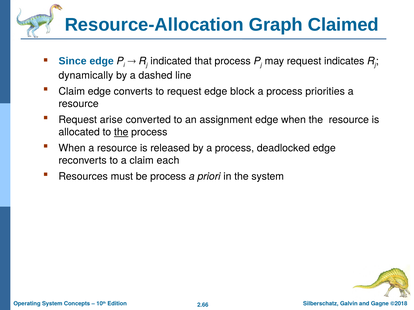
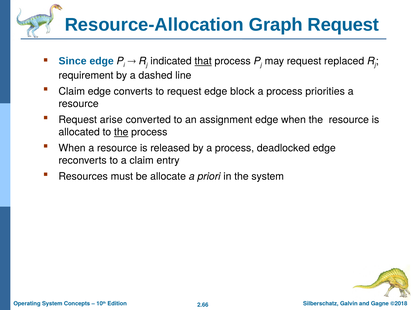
Graph Claimed: Claimed -> Request (343, 25)
that underline: none -> present (203, 61)
indicates: indicates -> replaced (344, 61)
dynamically: dynamically -> requirement (86, 75)
each: each -> entry (168, 161)
be process: process -> allocate (168, 177)
